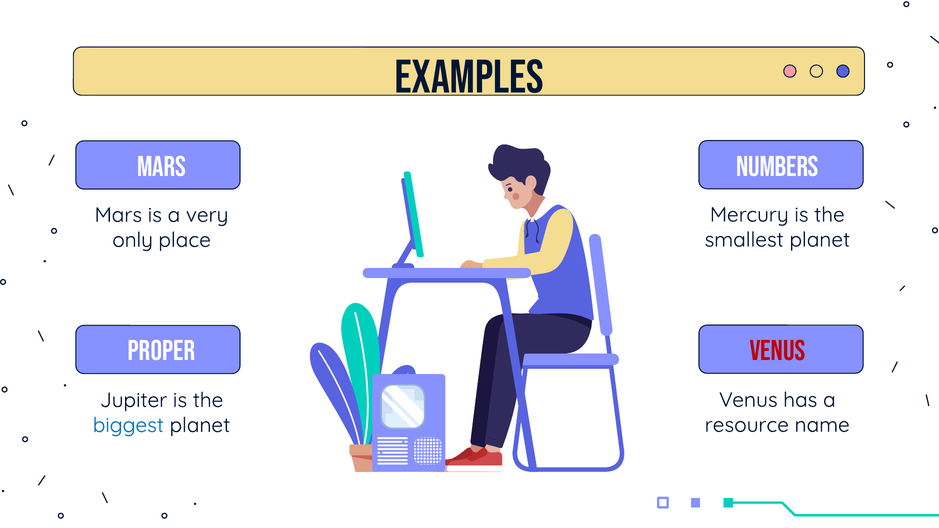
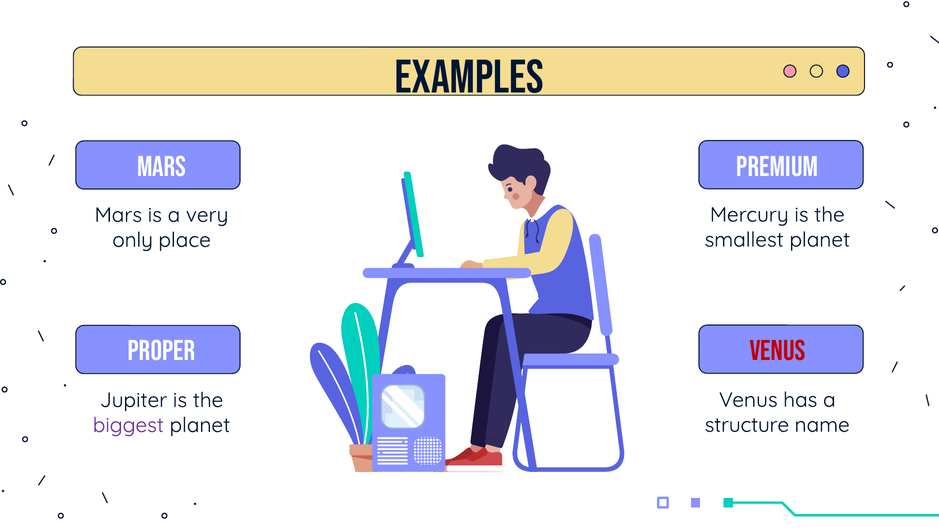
NUMBERS: NUMBERS -> PREMIUM (777, 167)
resource: resource -> structure (747, 425)
biggest colour: blue -> purple (128, 425)
